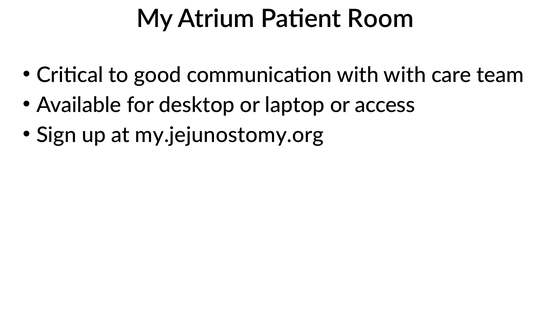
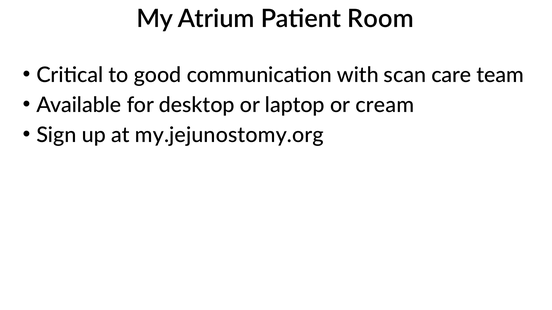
with with: with -> scan (405, 75)
access: access -> cream (385, 105)
